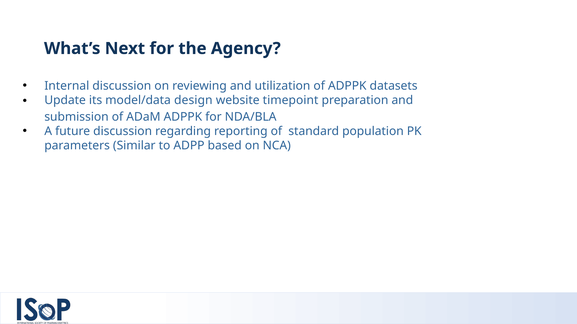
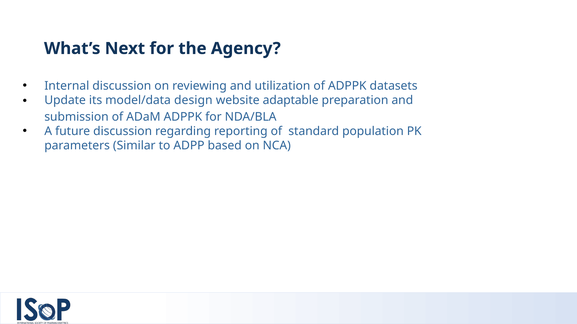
timepoint: timepoint -> adaptable (291, 101)
